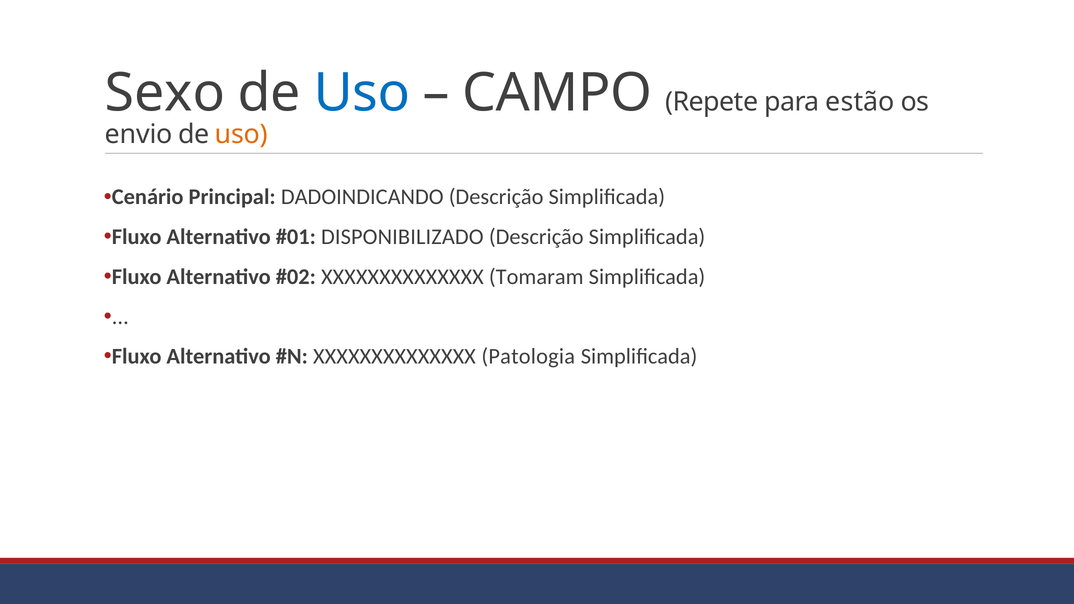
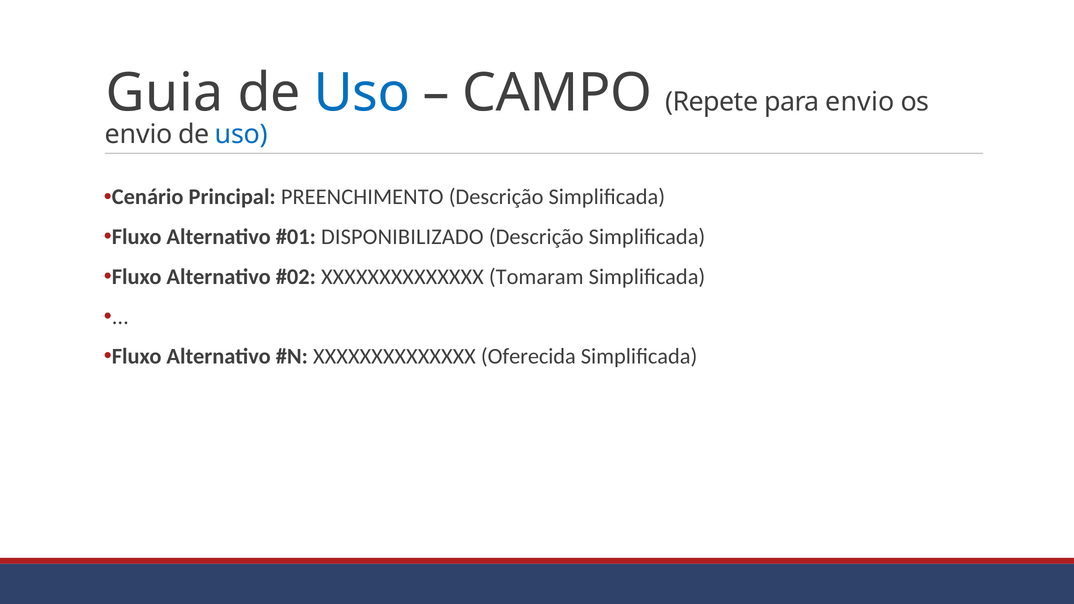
Sexo: Sexo -> Guia (165, 93)
para estão: estão -> envio (860, 102)
uso colour: orange -> blue (241, 135)
DADOINDICANDO: DADOINDICANDO -> PREENCHIMENTO (362, 197)
Patologia: Patologia -> Oferecida (528, 357)
